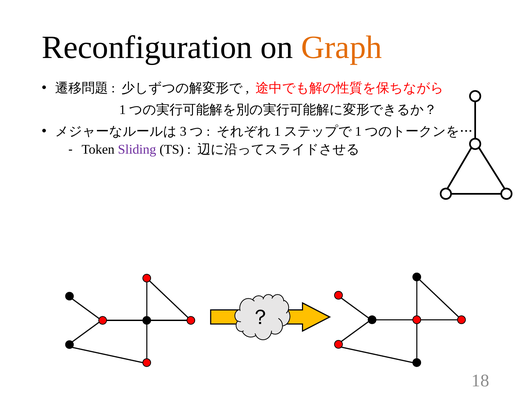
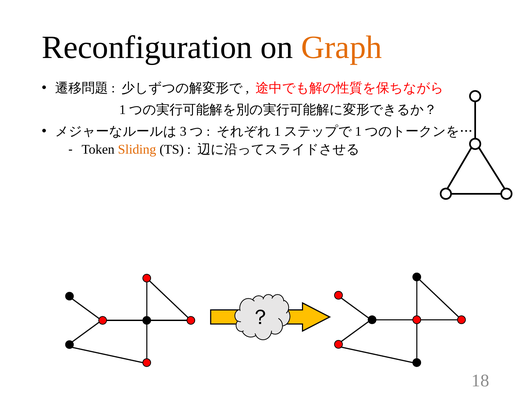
Sliding colour: purple -> orange (137, 149)
